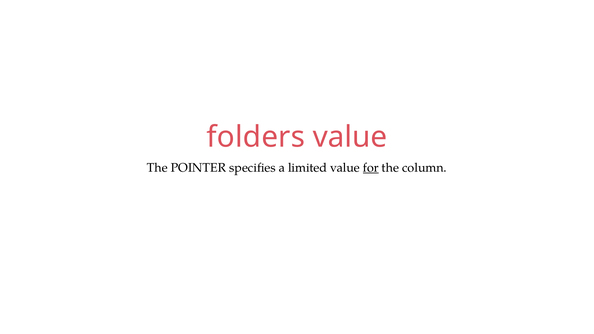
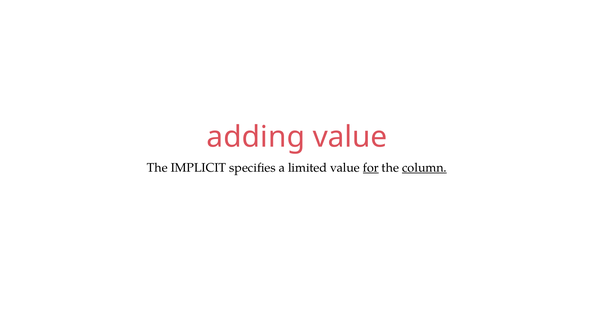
folders: folders -> adding (256, 137)
POINTER: POINTER -> IMPLICIT (199, 168)
column underline: none -> present (424, 168)
